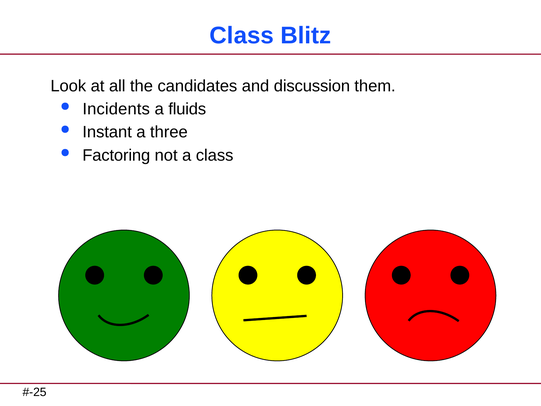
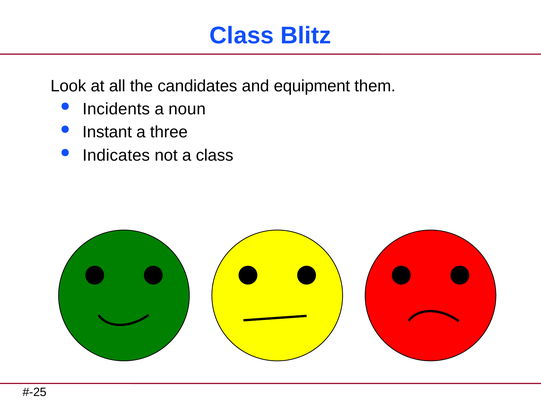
discussion: discussion -> equipment (312, 86)
fluids: fluids -> noun (187, 109)
Factoring: Factoring -> Indicates (116, 155)
